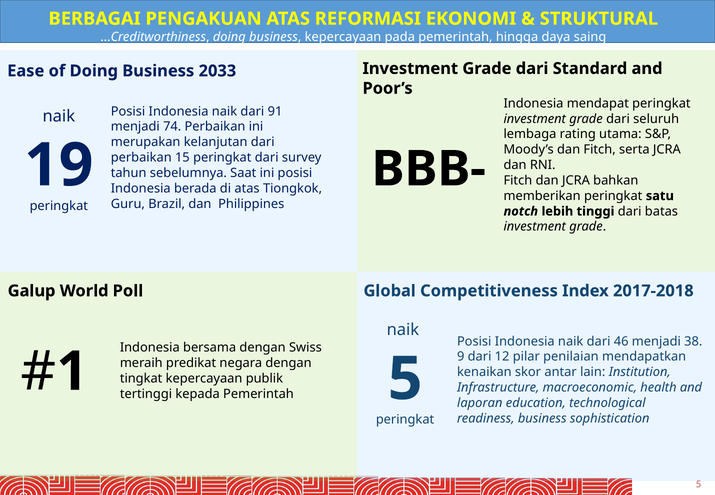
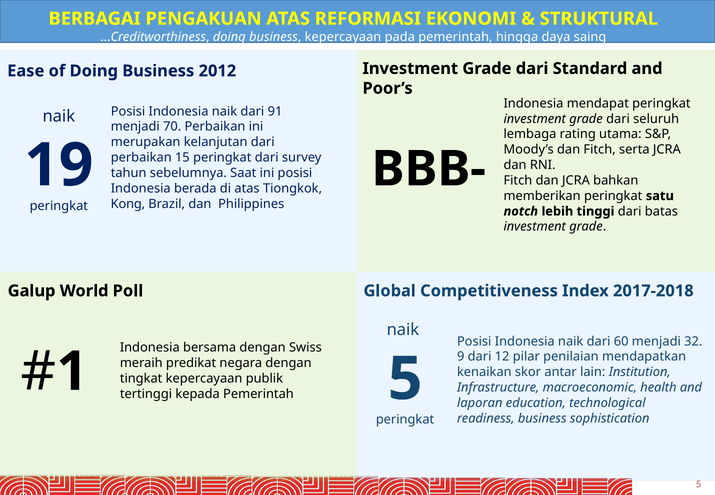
2033: 2033 -> 2012 (217, 71)
74: 74 -> 70 (172, 127)
Guru: Guru -> Kong (128, 204)
46: 46 -> 60 (621, 341)
38: 38 -> 32 (693, 341)
